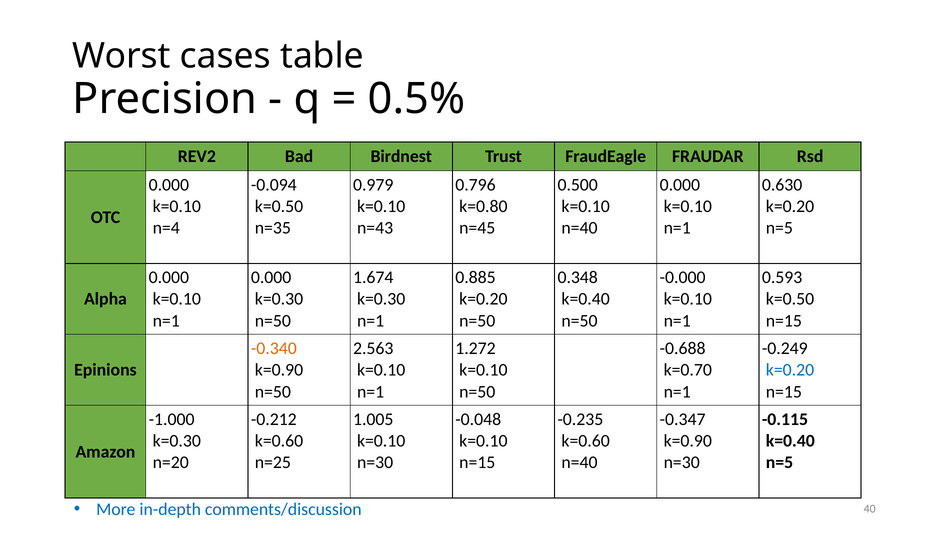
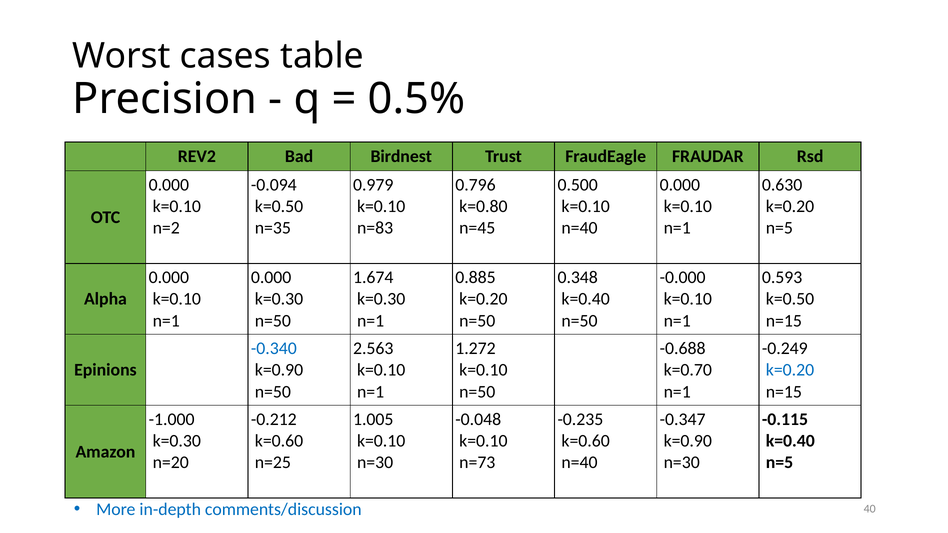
n=4: n=4 -> n=2 (166, 228)
n=43: n=43 -> n=83 (375, 228)
-0.340 colour: orange -> blue (274, 348)
n=15: n=15 -> n=73 (477, 463)
